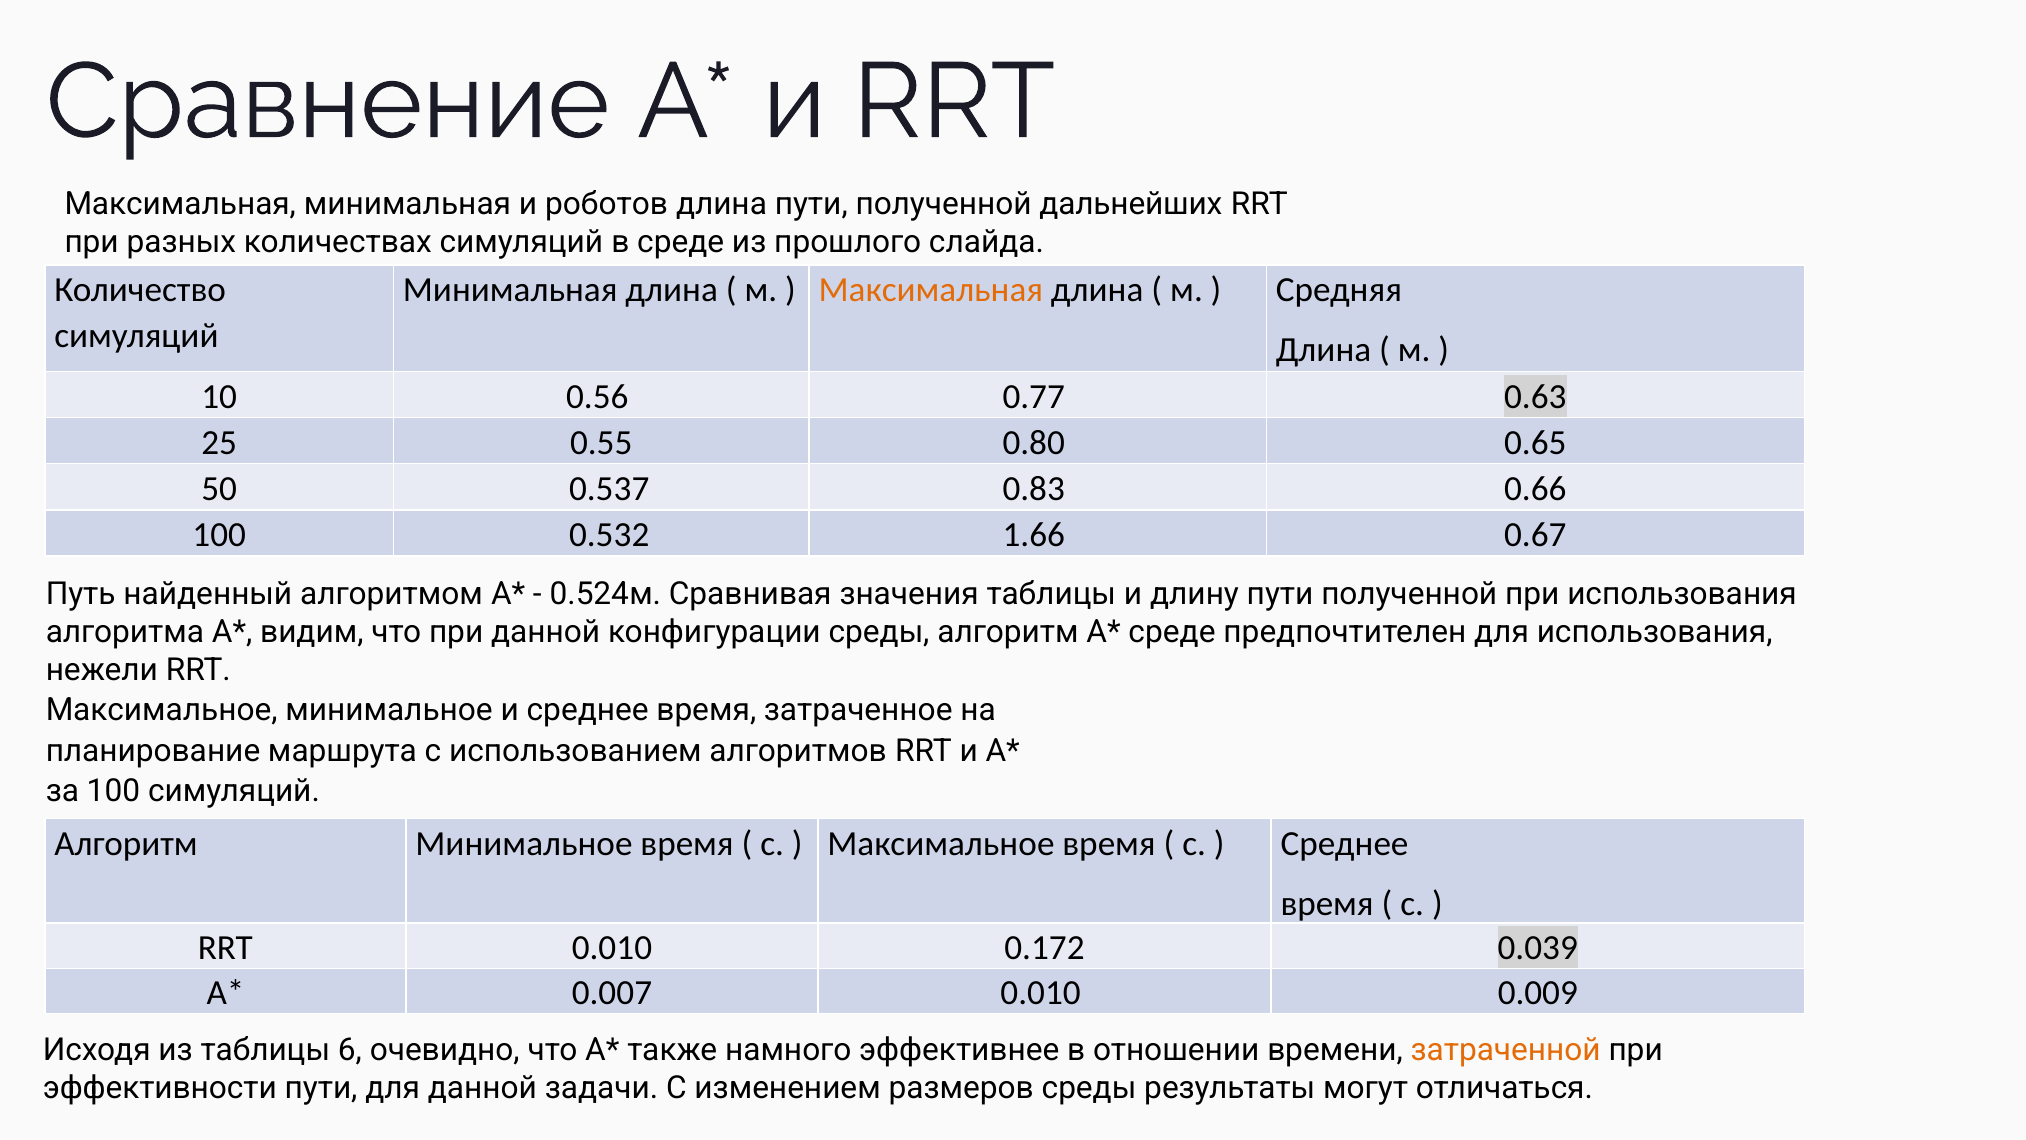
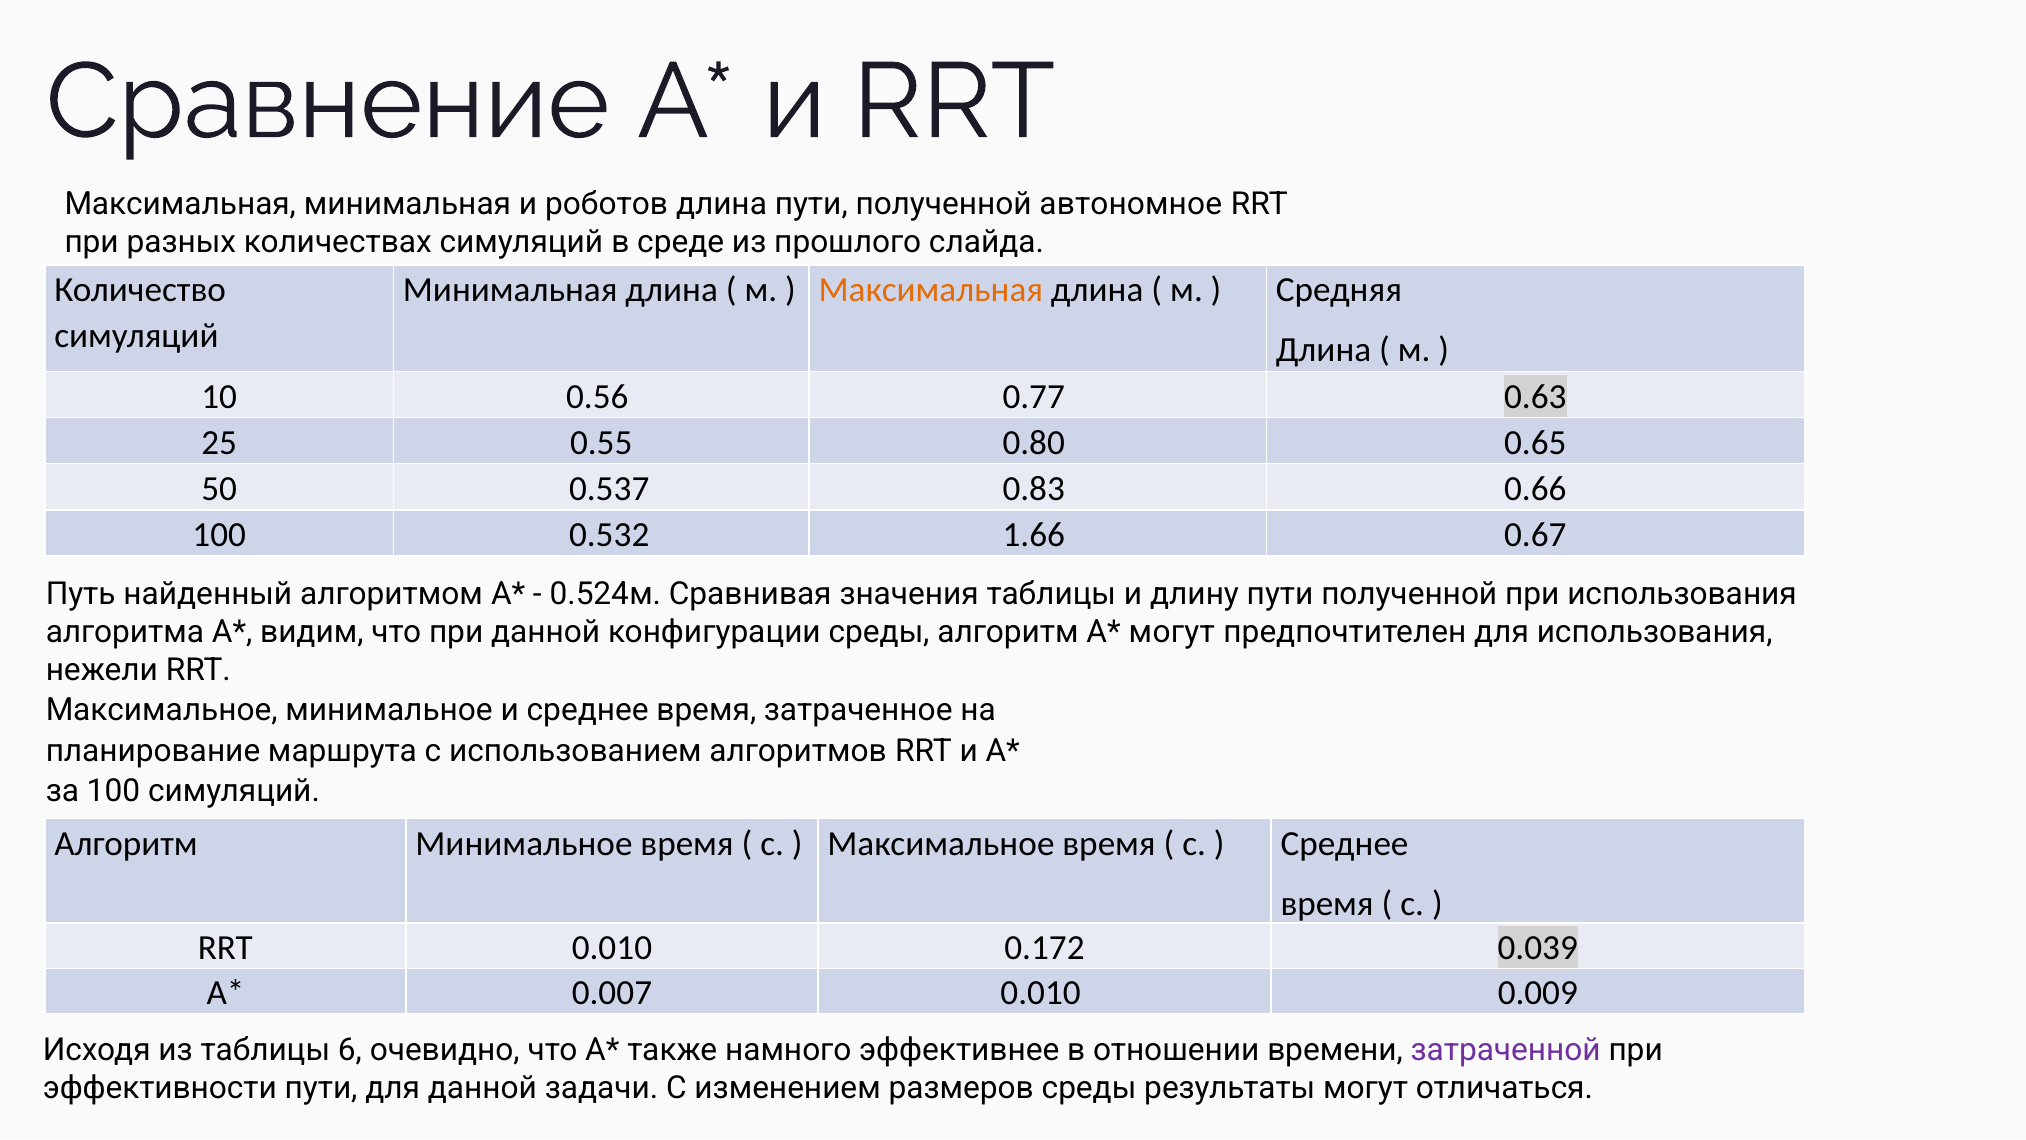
дальнейших: дальнейших -> автономное (1131, 204)
среде: среде -> могут (1172, 632)
затраченной colour: orange -> purple (1506, 1050)
